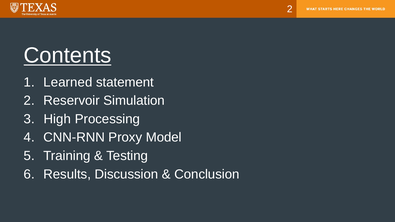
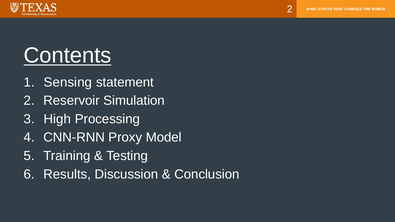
Learned: Learned -> Sensing (68, 82)
